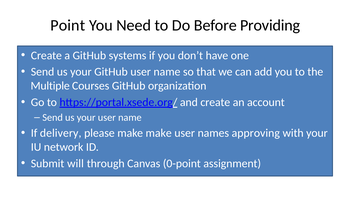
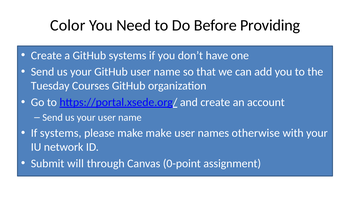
Point: Point -> Color (68, 25)
Multiple: Multiple -> Tuesday (50, 86)
If delivery: delivery -> systems (61, 133)
approving: approving -> otherwise (256, 133)
